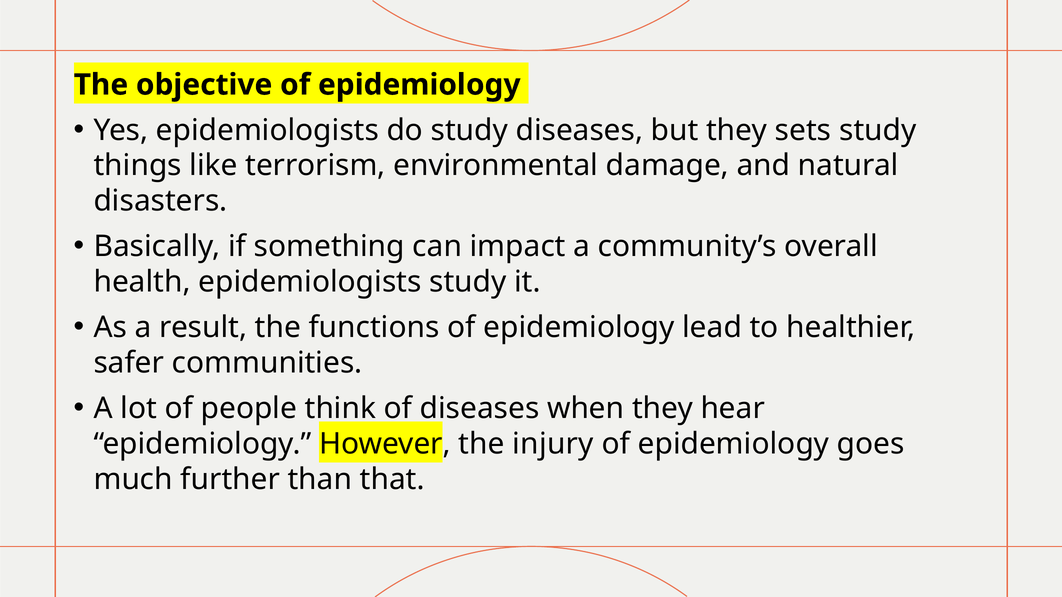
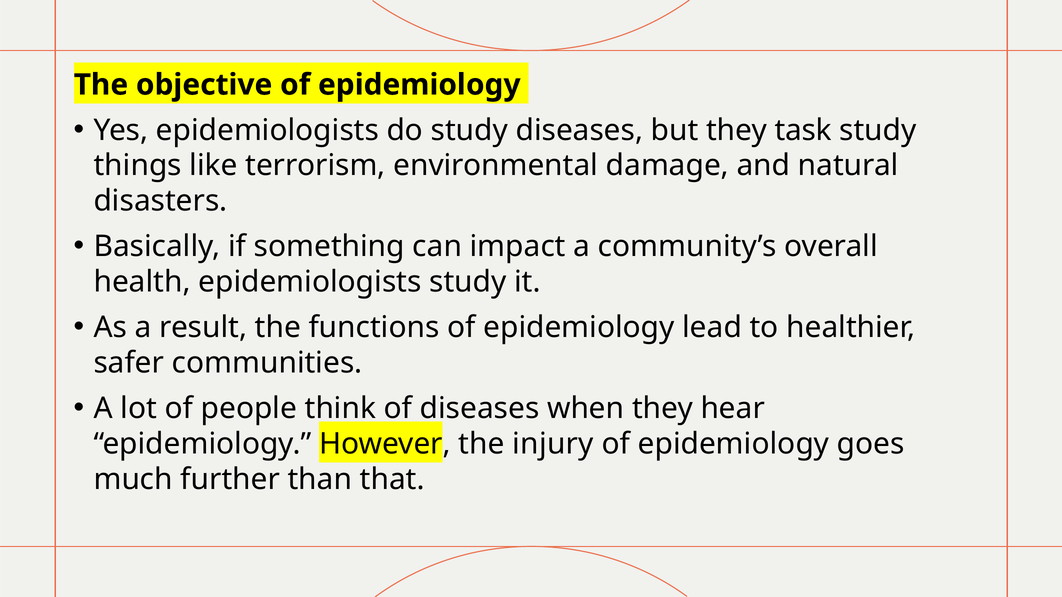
sets: sets -> task (803, 130)
